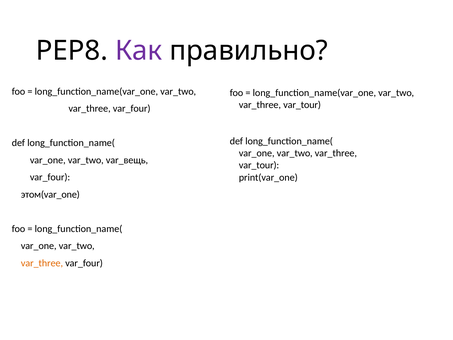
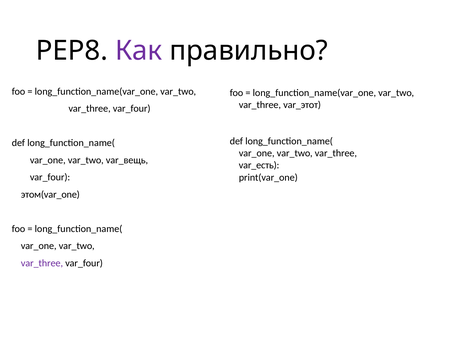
var_tour: var_tour -> var_этот (302, 105)
var_tour: var_tour -> var_есть (259, 165)
var_three colour: orange -> purple (42, 263)
